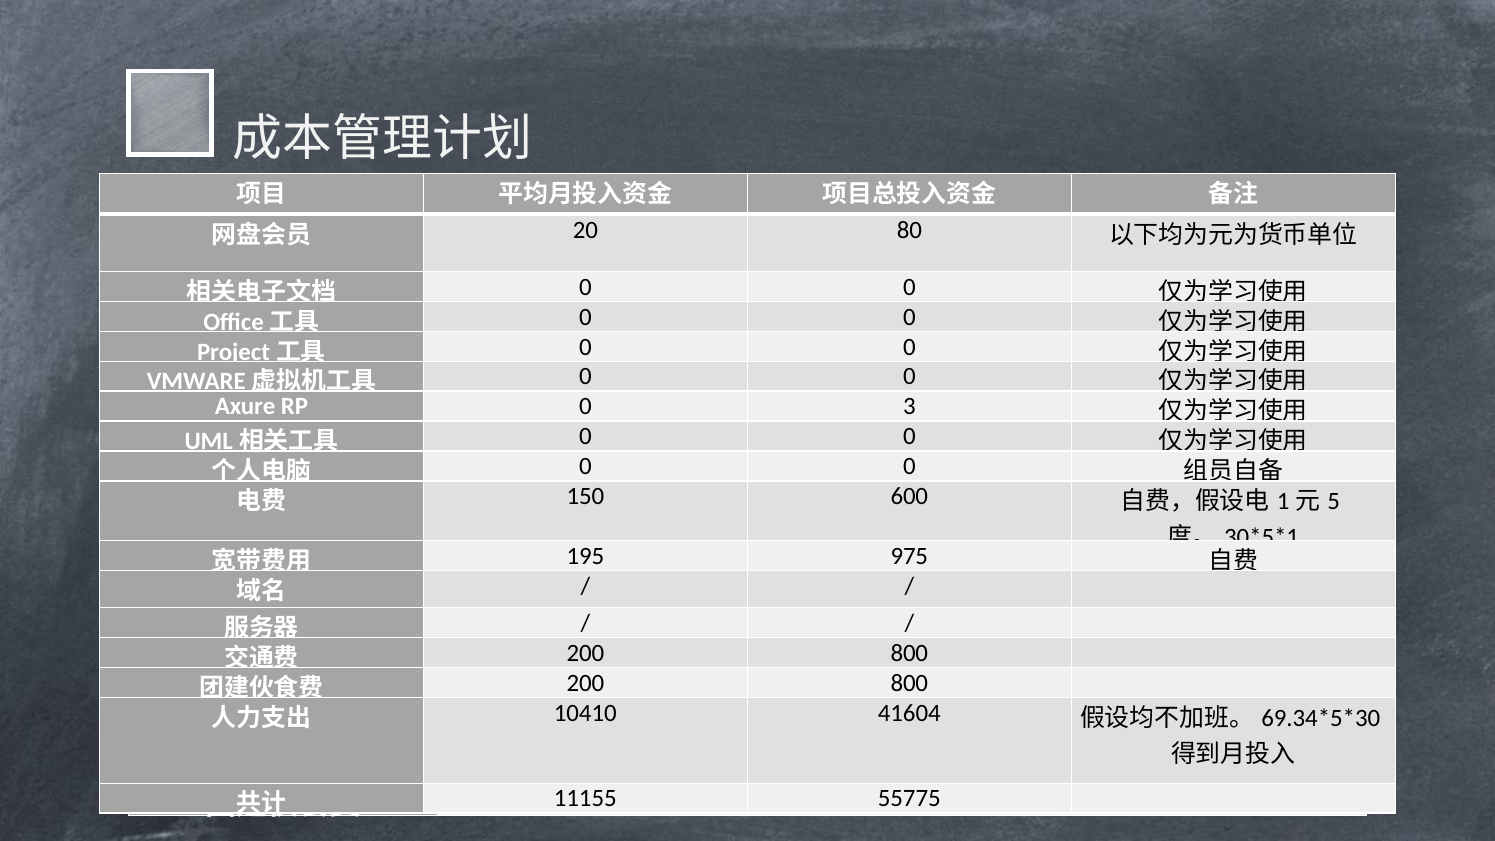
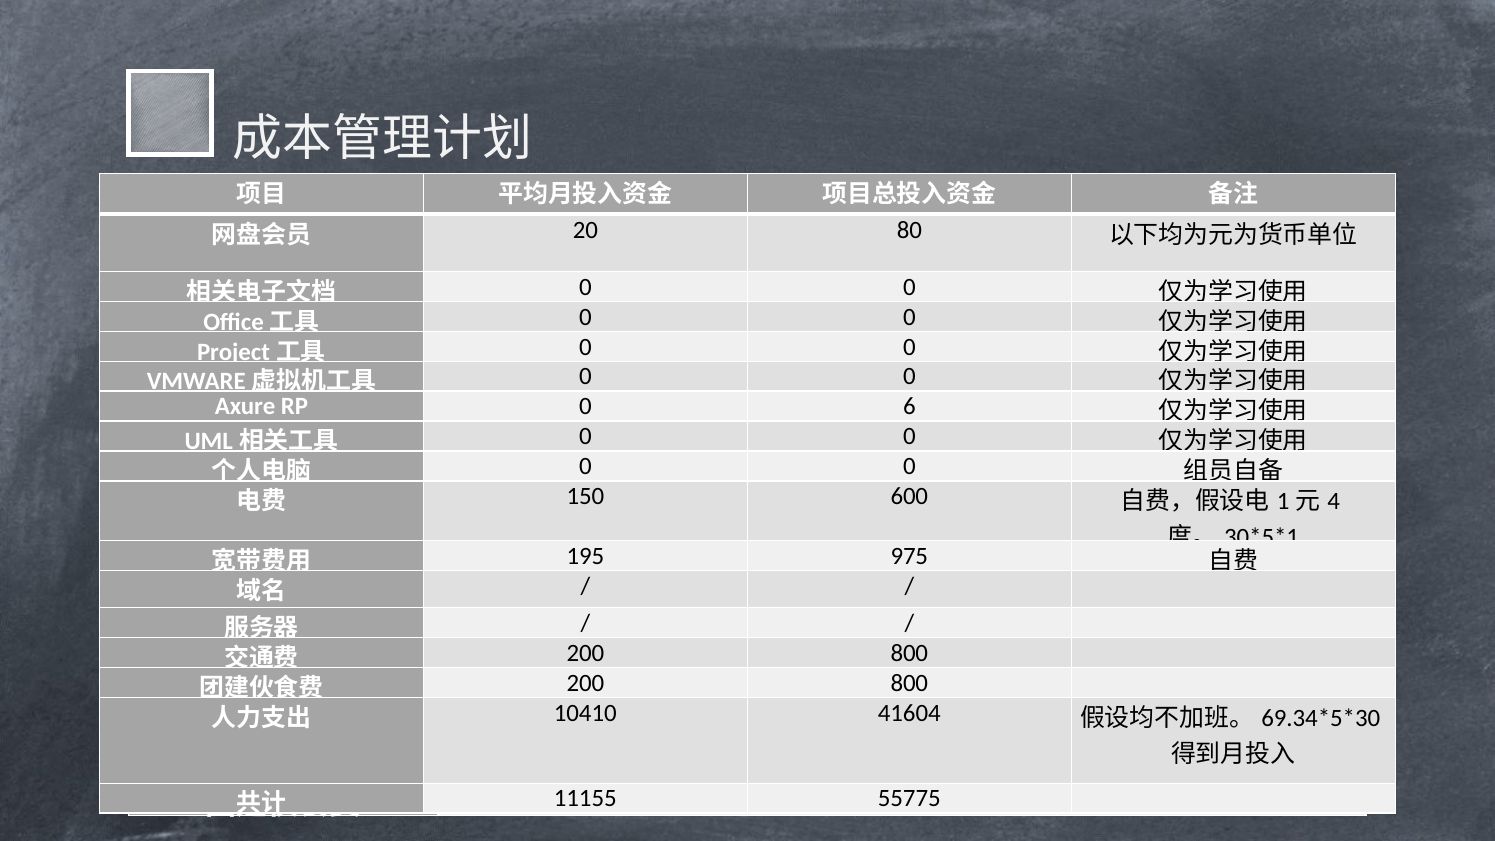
3: 3 -> 6 (909, 407)
5: 5 -> 4 (1334, 501)
